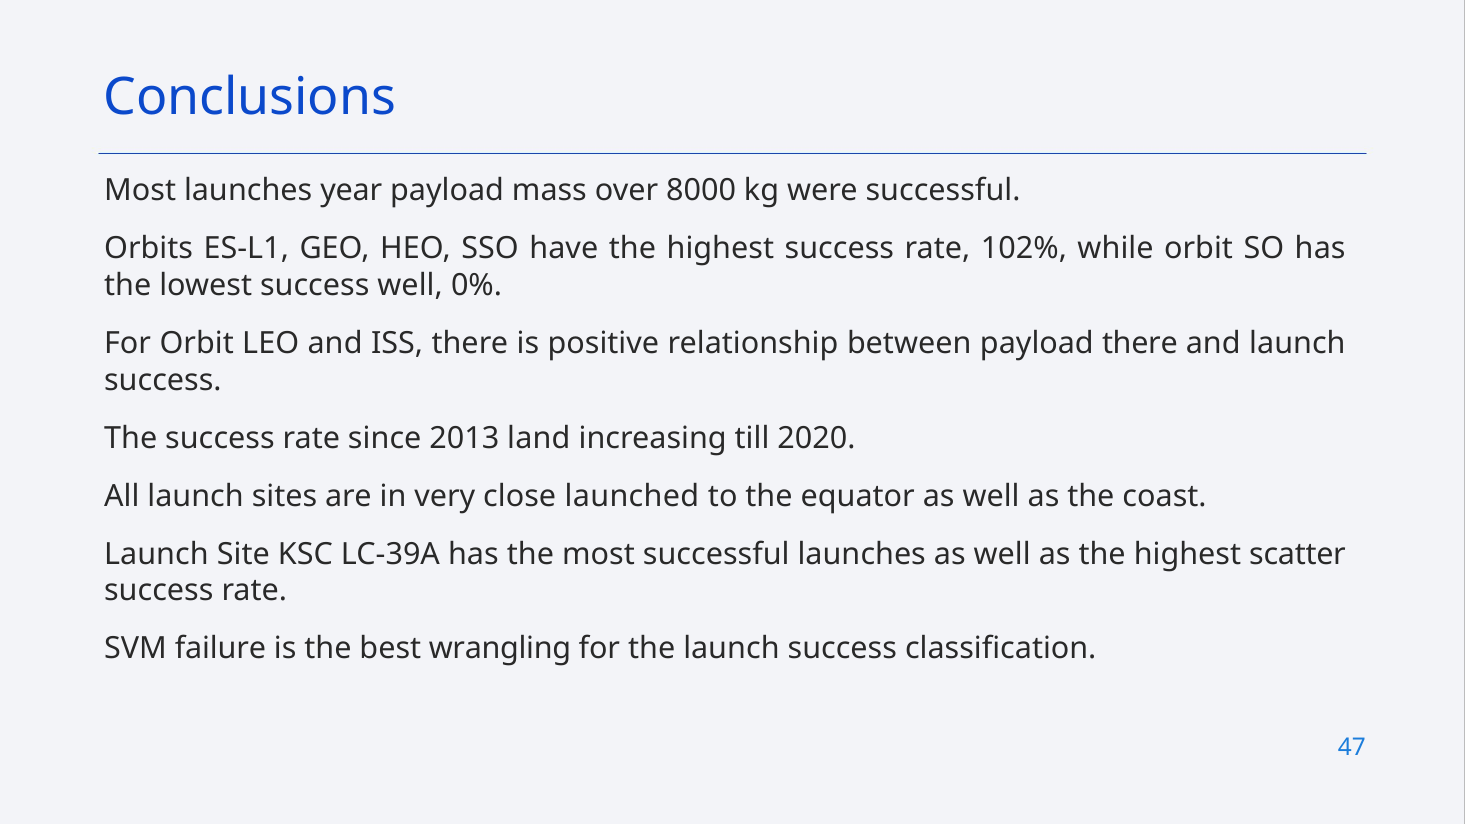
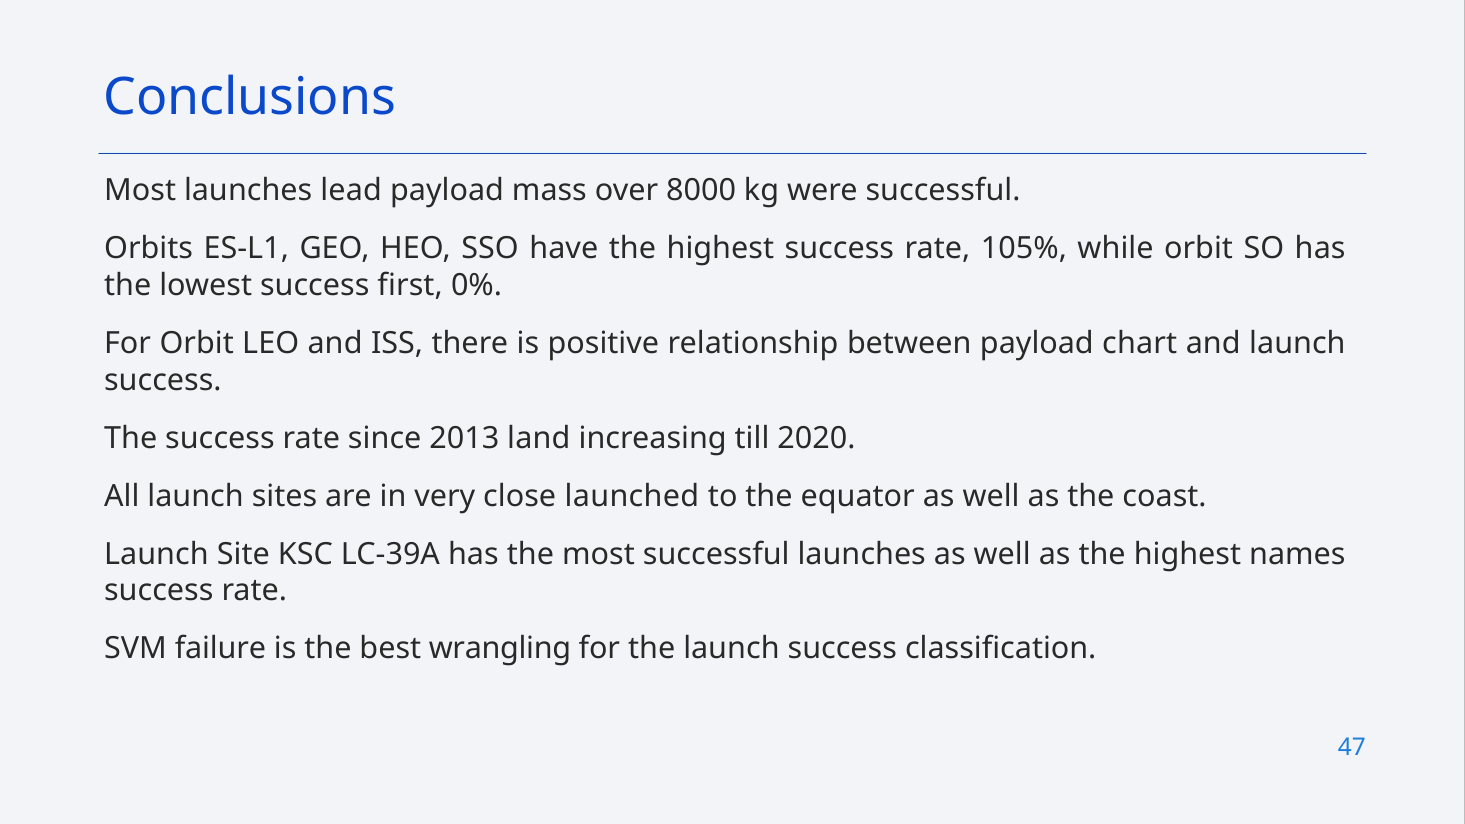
year: year -> lead (351, 191)
102%: 102% -> 105% (1024, 249)
success well: well -> first (410, 285)
payload there: there -> chart (1140, 343)
scatter: scatter -> names (1297, 554)
